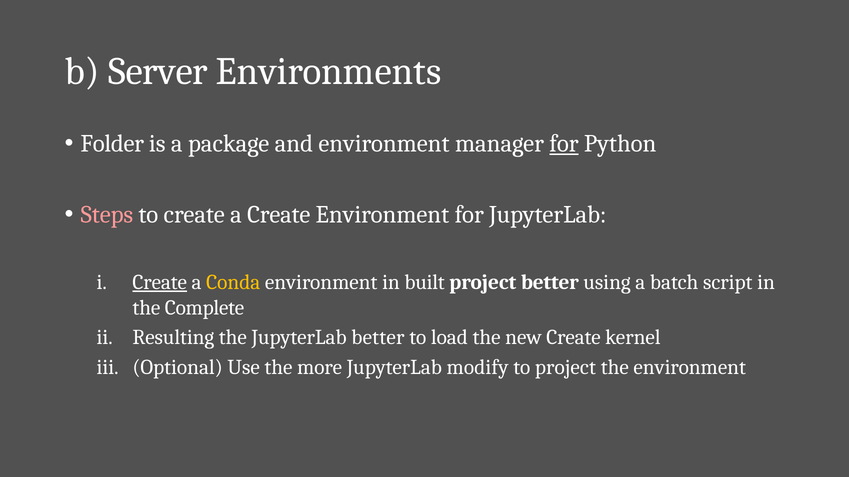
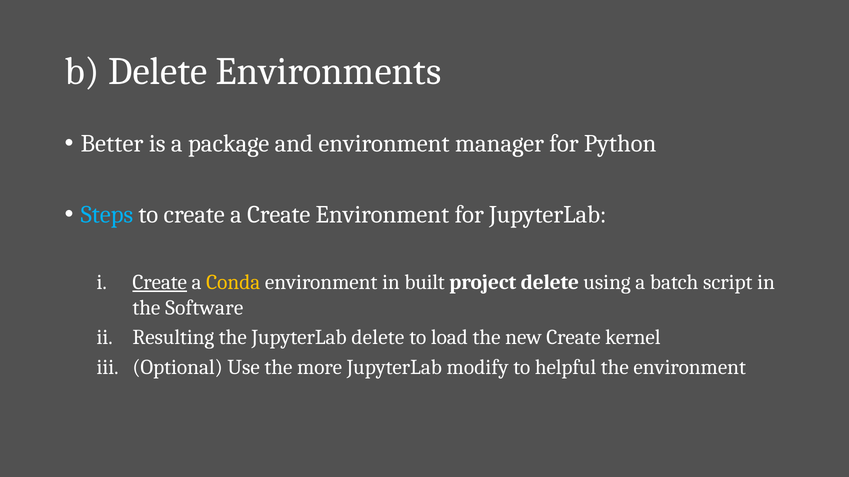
b Server: Server -> Delete (158, 71)
Folder: Folder -> Better (112, 144)
for underline: present -> none (564, 144)
Steps colour: pink -> light blue (107, 215)
project better: better -> delete (550, 282)
Complete: Complete -> Software (204, 308)
JupyterLab better: better -> delete (378, 338)
to project: project -> helpful (566, 368)
